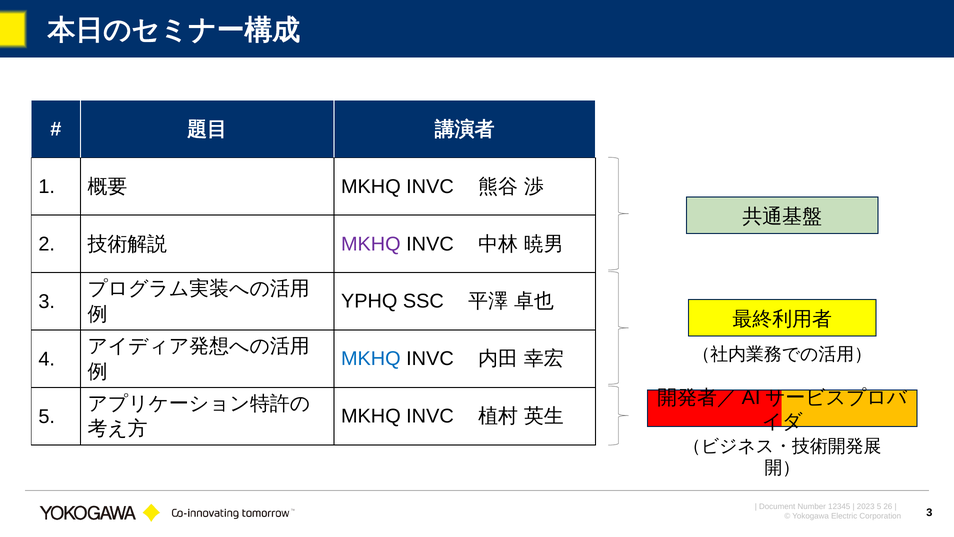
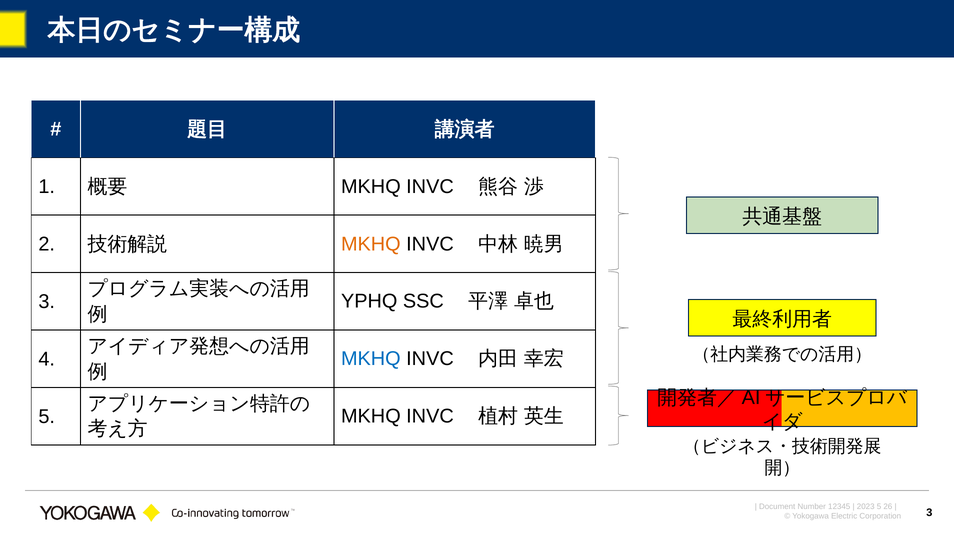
MKHQ colour: purple -> orange (371, 244)
